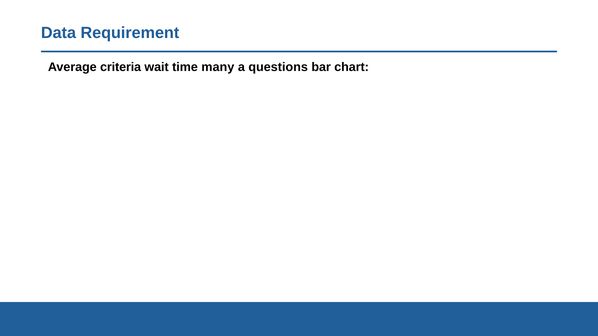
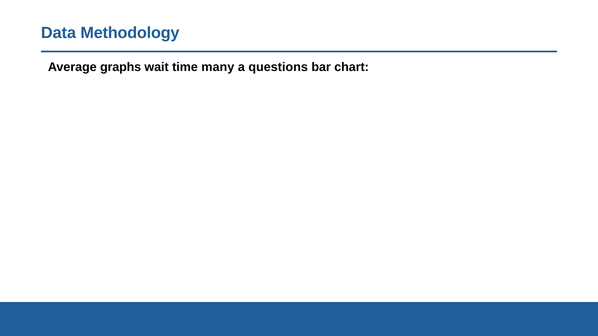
Requirement: Requirement -> Methodology (130, 33)
criteria: criteria -> graphs (121, 67)
